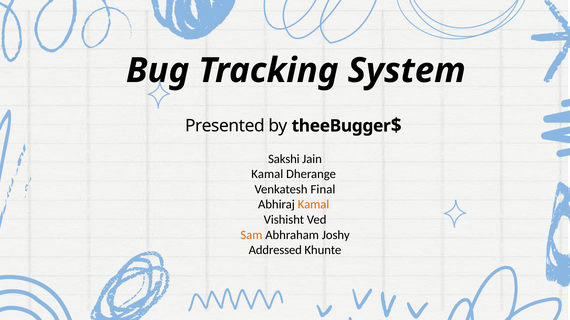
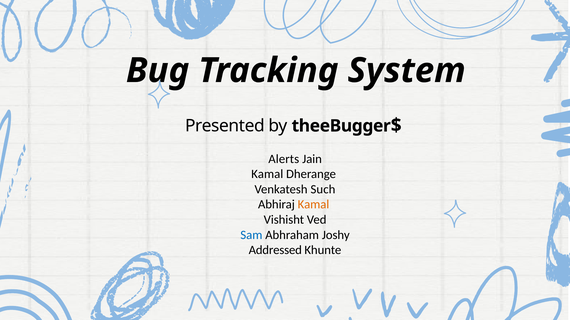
Sakshi: Sakshi -> Alerts (284, 159)
Final: Final -> Such (323, 190)
Sam colour: orange -> blue (251, 235)
